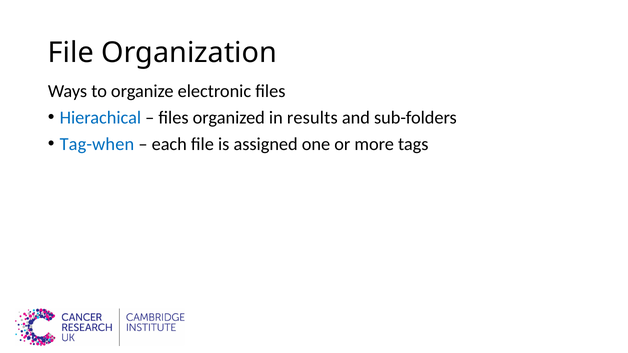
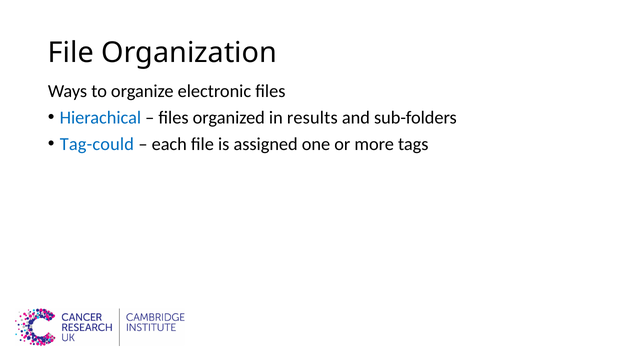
Tag-when: Tag-when -> Tag-could (97, 144)
